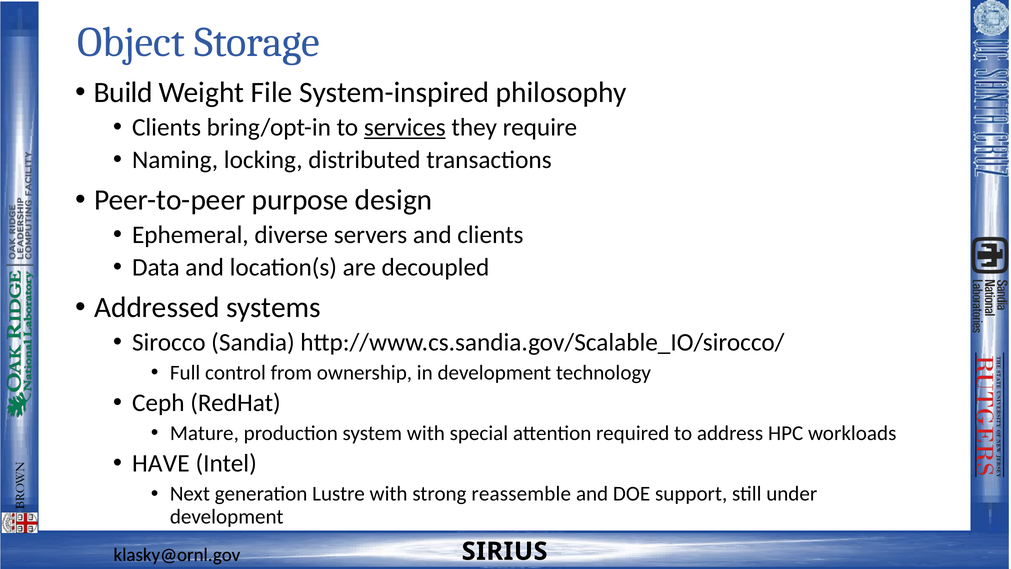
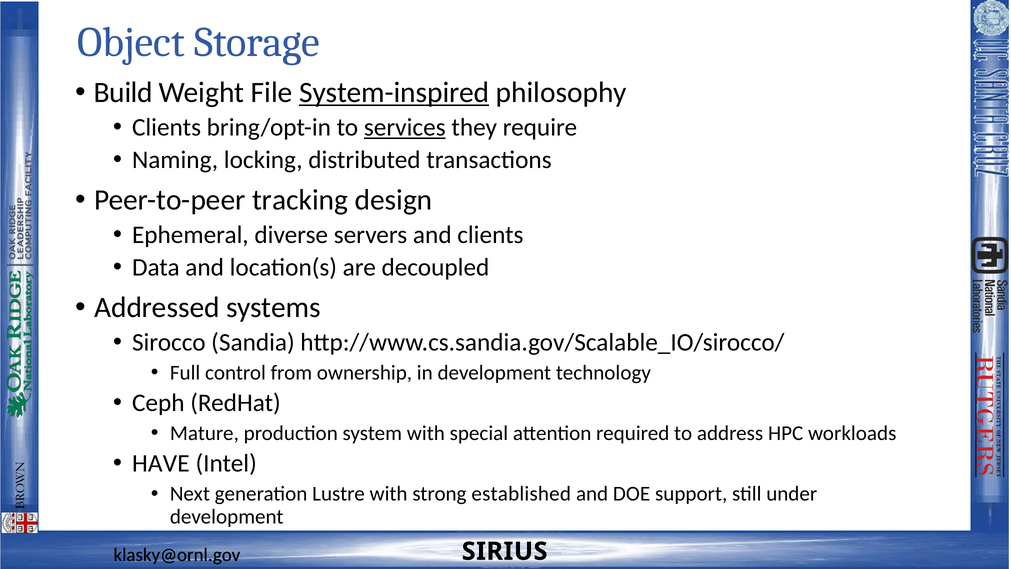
System-inspired underline: none -> present (394, 92)
purpose: purpose -> tracking (300, 200)
reassemble: reassemble -> established (521, 494)
